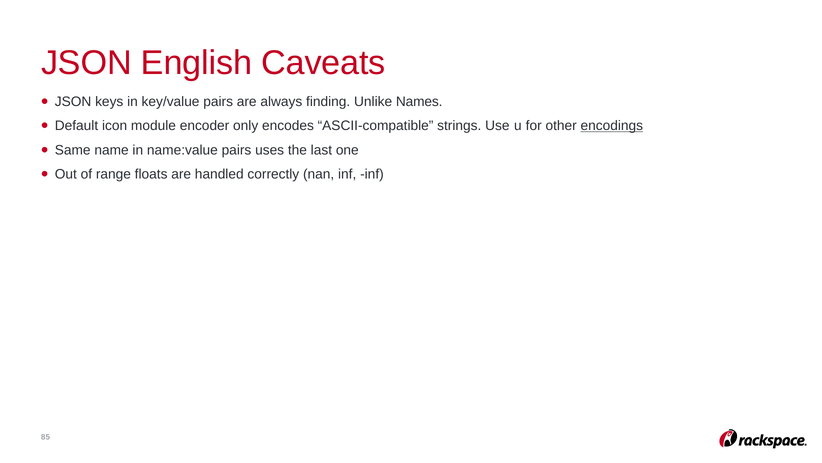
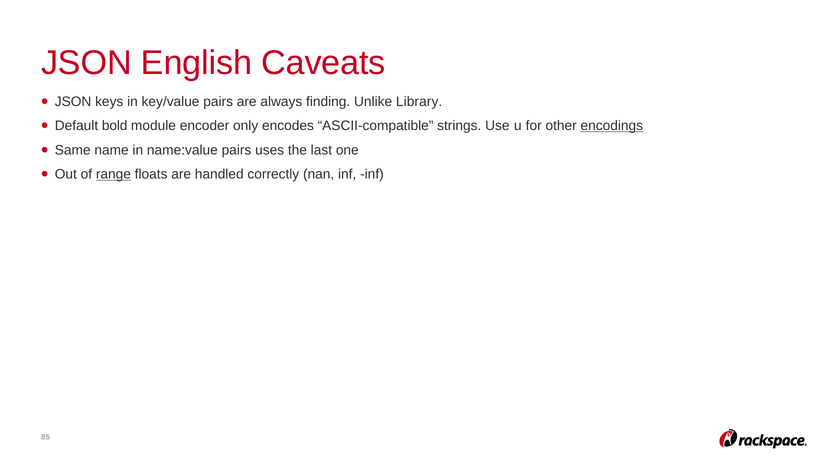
Names: Names -> Library (419, 102)
icon: icon -> bold (115, 126)
range underline: none -> present (113, 174)
